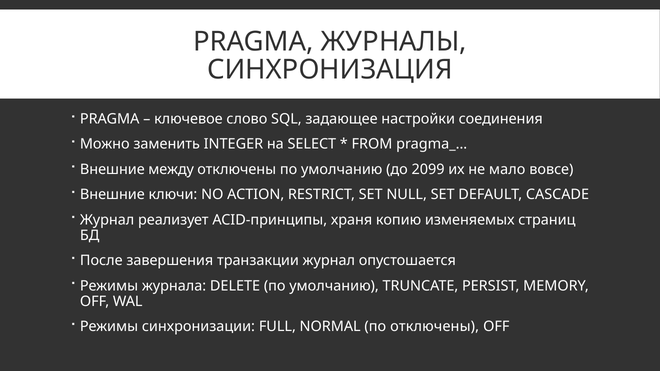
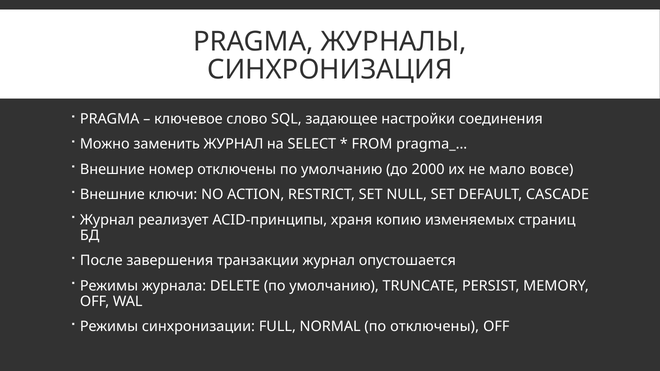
заменить INTEGER: INTEGER -> ЖУРНАЛ (234, 144)
между: между -> номер (171, 170)
2099: 2099 -> 2000 (428, 170)
